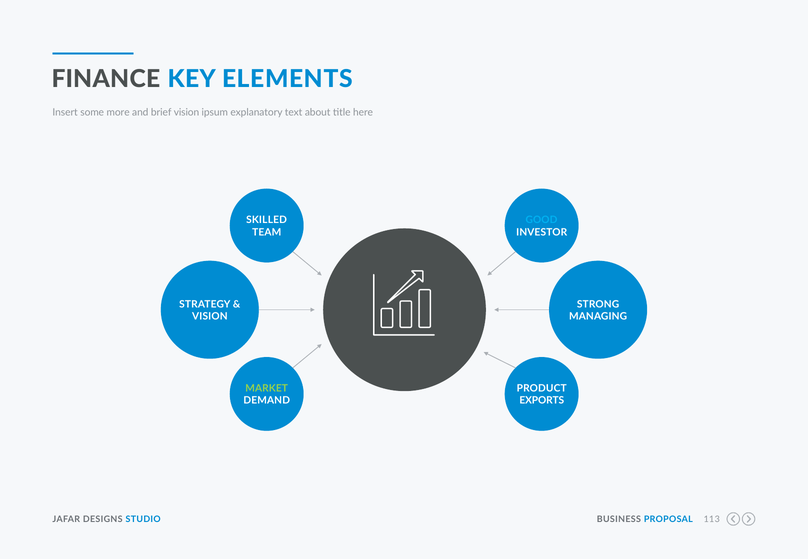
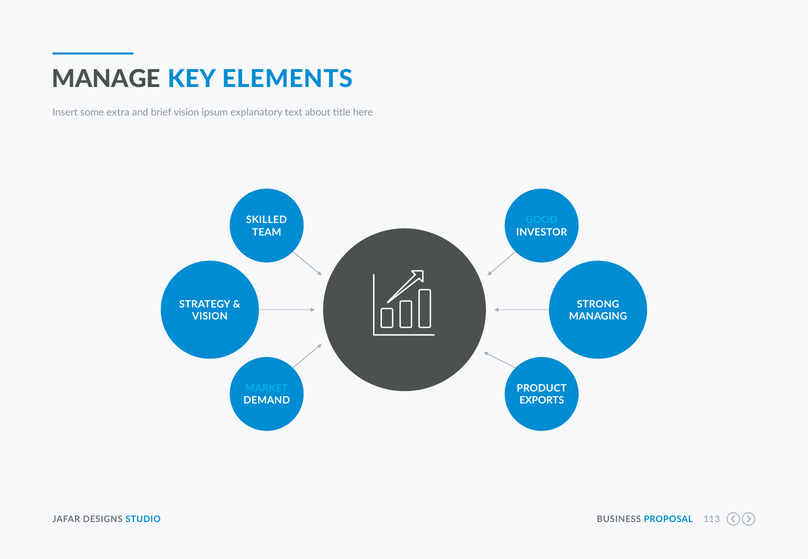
FINANCE: FINANCE -> MANAGE (106, 79)
more: more -> extra (118, 112)
MARKET colour: light green -> light blue (267, 389)
